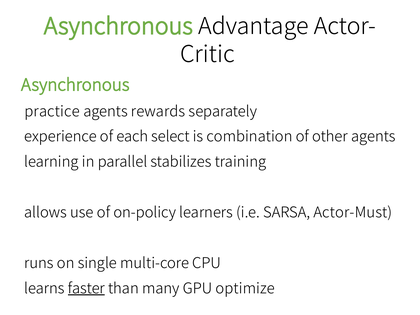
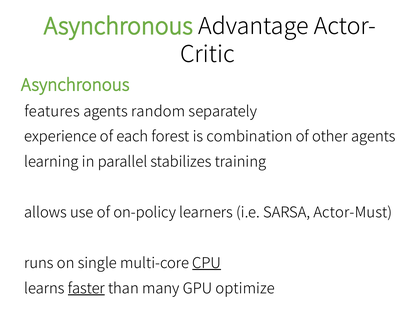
practice: practice -> features (52, 111)
rewards: rewards -> random (158, 111)
select: select -> forest (171, 137)
CPU underline: none -> present (207, 263)
